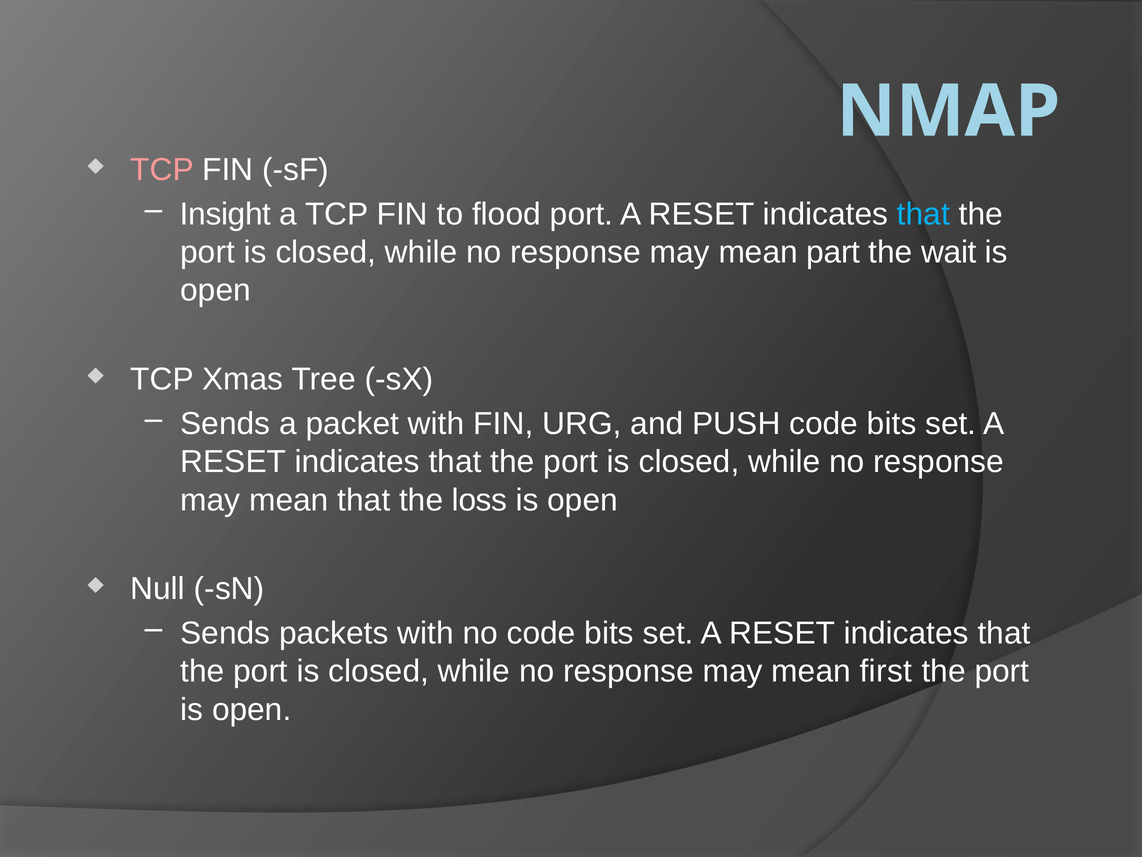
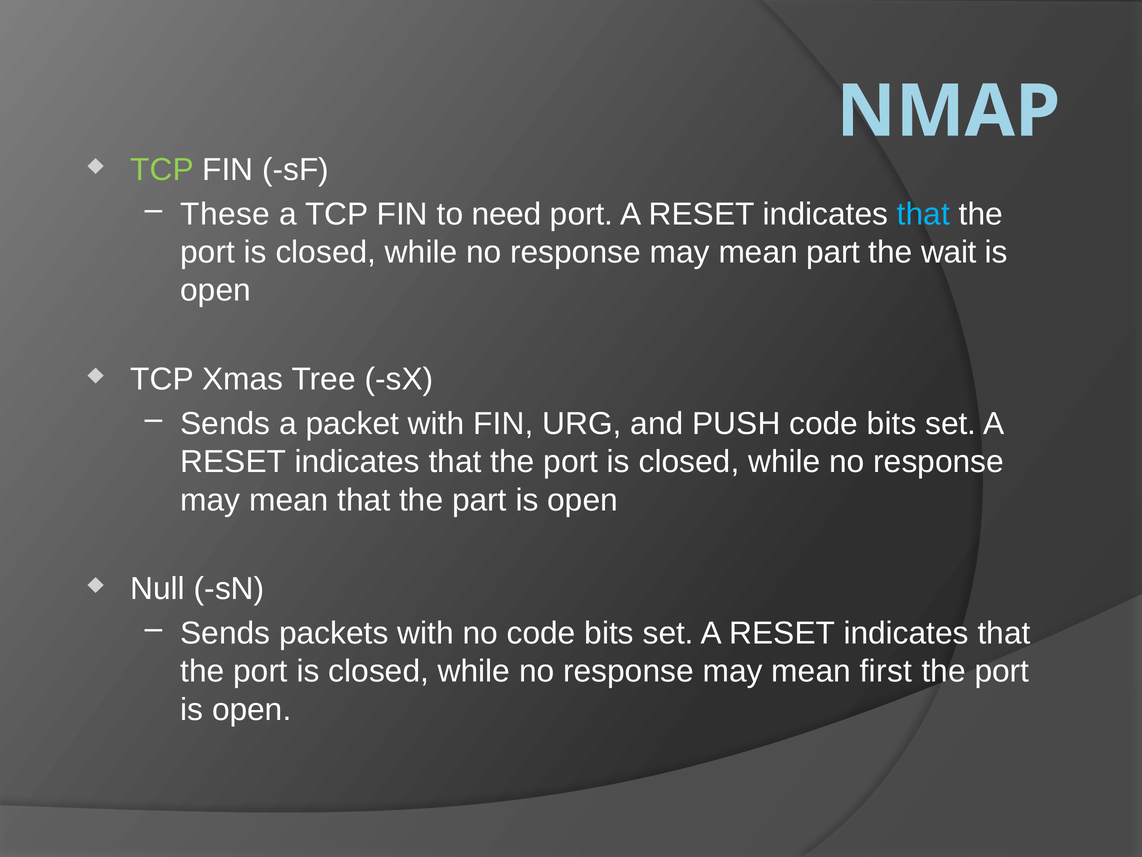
TCP colour: pink -> light green (162, 170)
Insight: Insight -> These (225, 214)
flood: flood -> need (507, 214)
the loss: loss -> part (479, 500)
